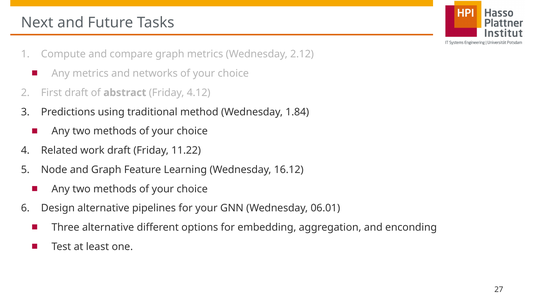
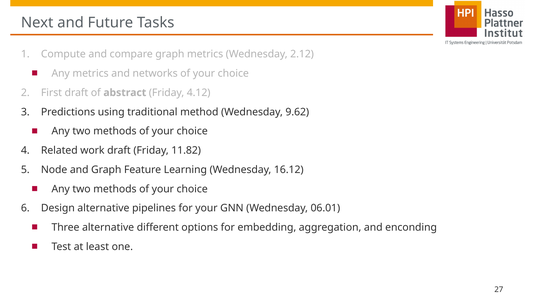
1.84: 1.84 -> 9.62 (297, 112)
11.22: 11.22 -> 11.82 (186, 151)
